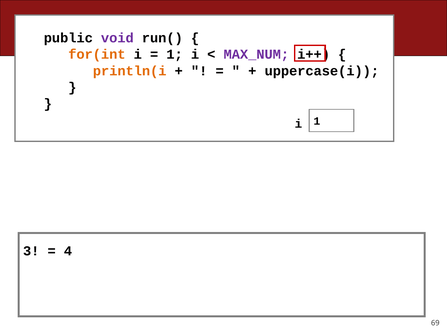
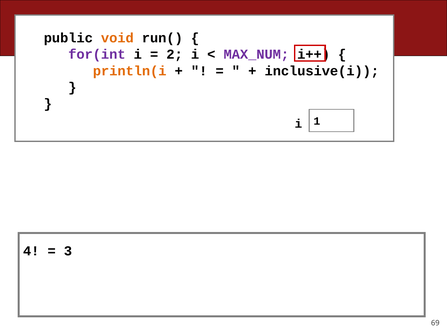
void colour: purple -> orange (117, 38)
for(int colour: orange -> purple (97, 55)
1: 1 -> 2 (175, 55)
uppercase(i: uppercase(i -> inclusive(i (322, 71)
3: 3 -> 4 (31, 251)
4: 4 -> 3 (68, 251)
